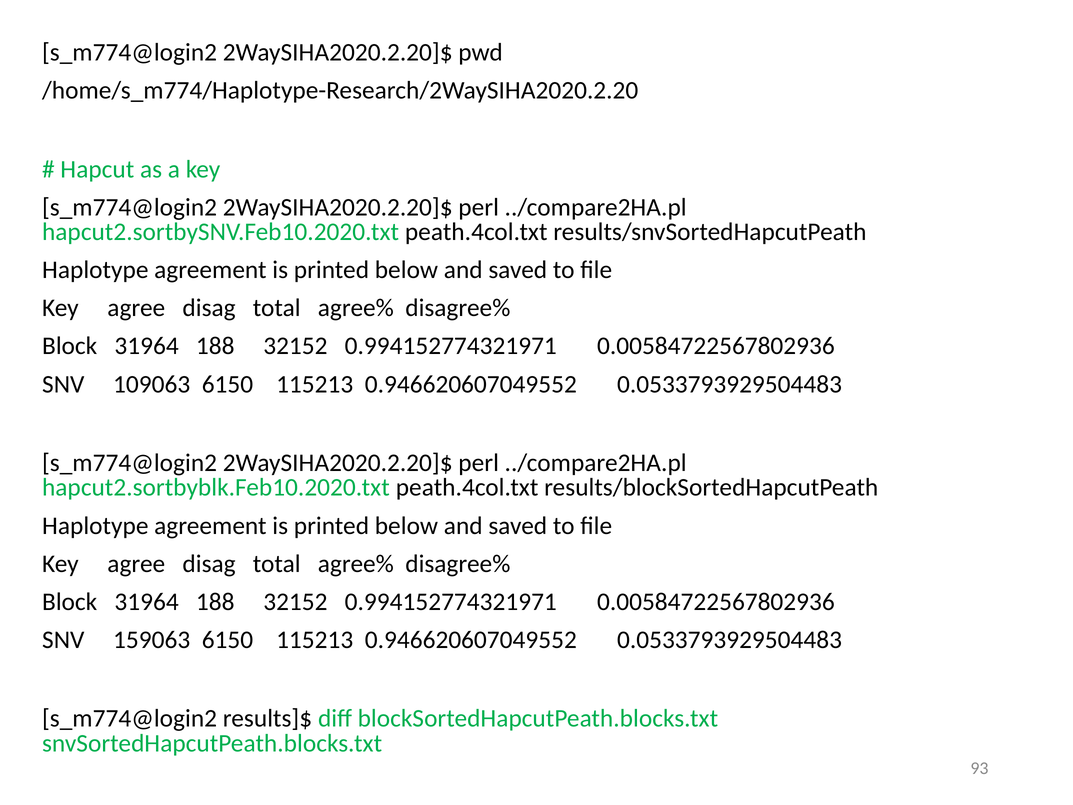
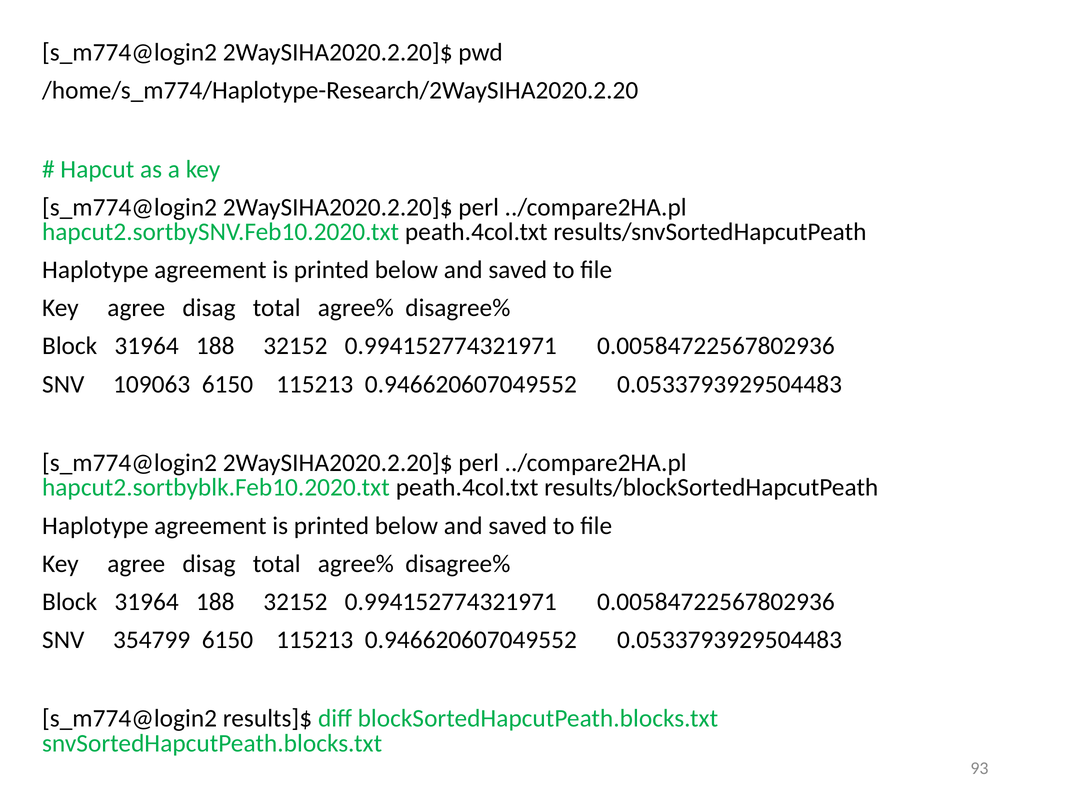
159063: 159063 -> 354799 (152, 640)
